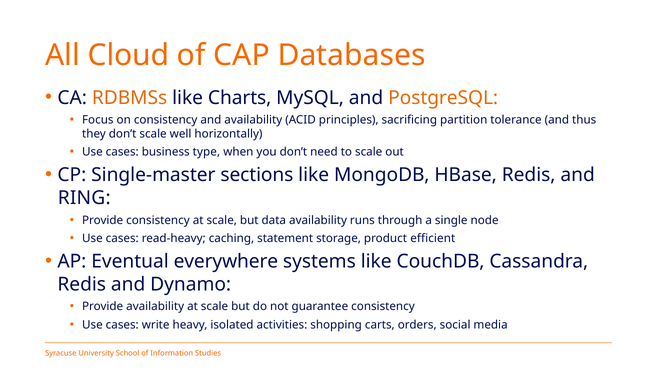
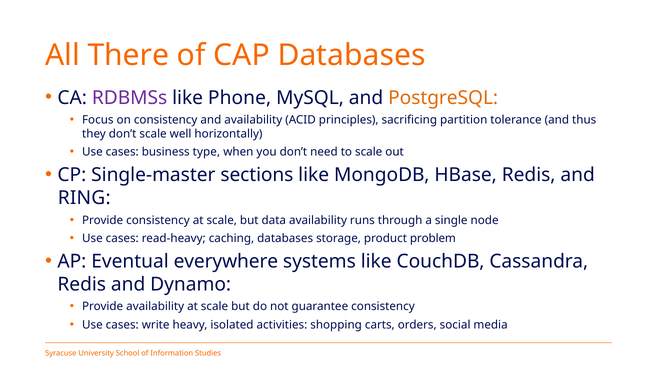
Cloud: Cloud -> There (128, 55)
RDBMSs colour: orange -> purple (130, 98)
Charts: Charts -> Phone (240, 98)
caching statement: statement -> databases (285, 238)
efficient: efficient -> problem (433, 238)
